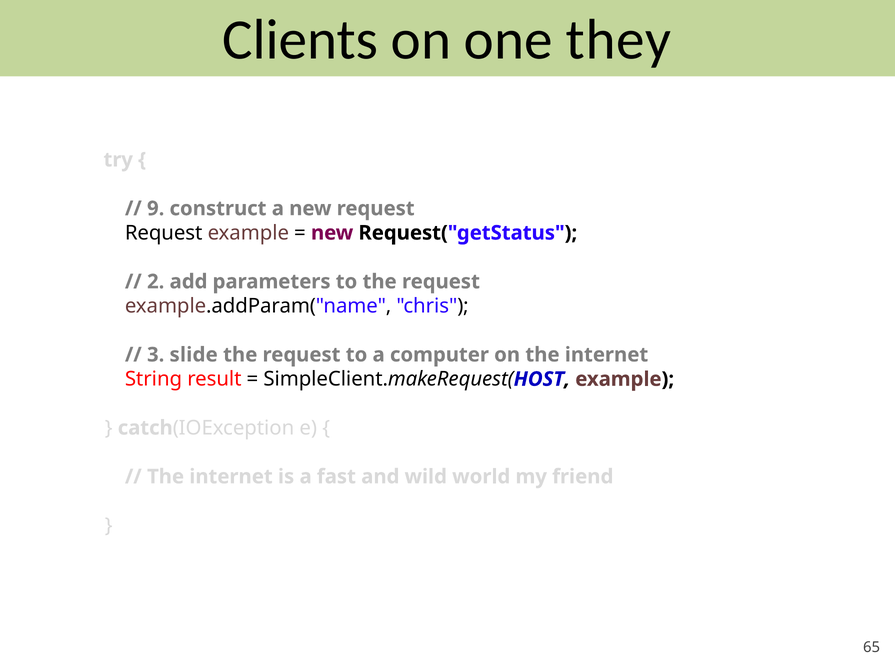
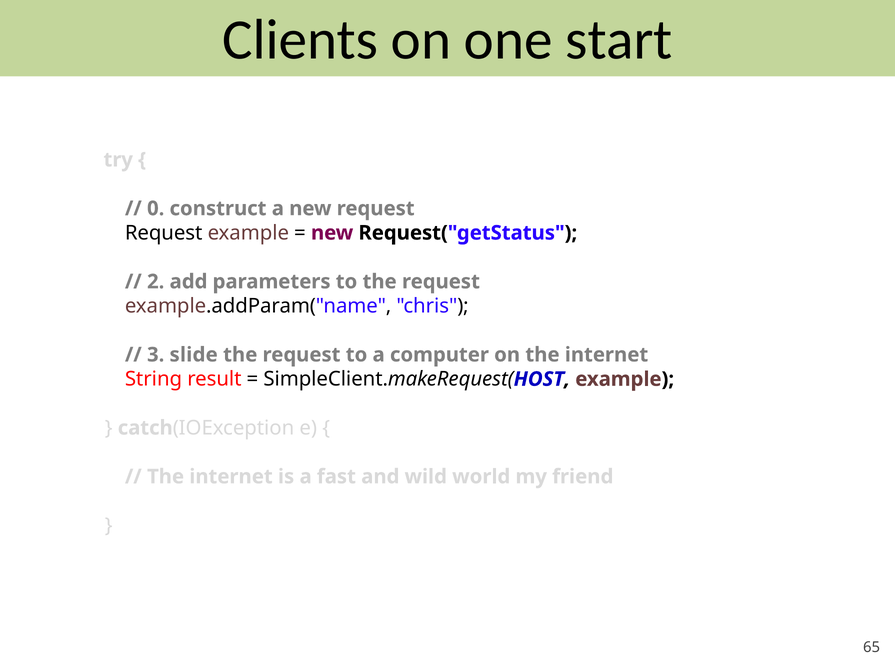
they: they -> start (619, 40)
9: 9 -> 0 (156, 209)
